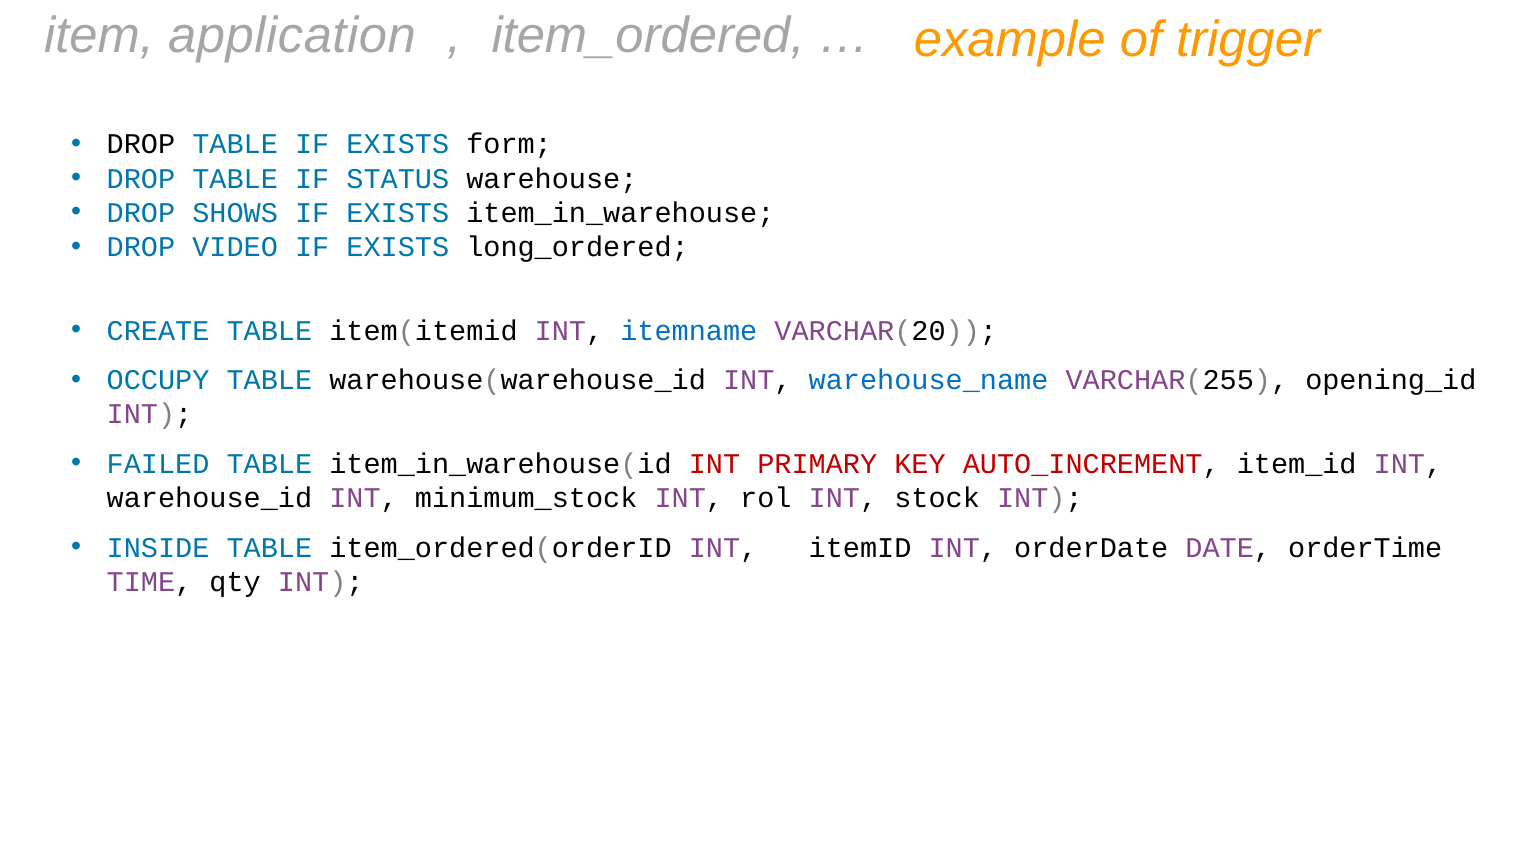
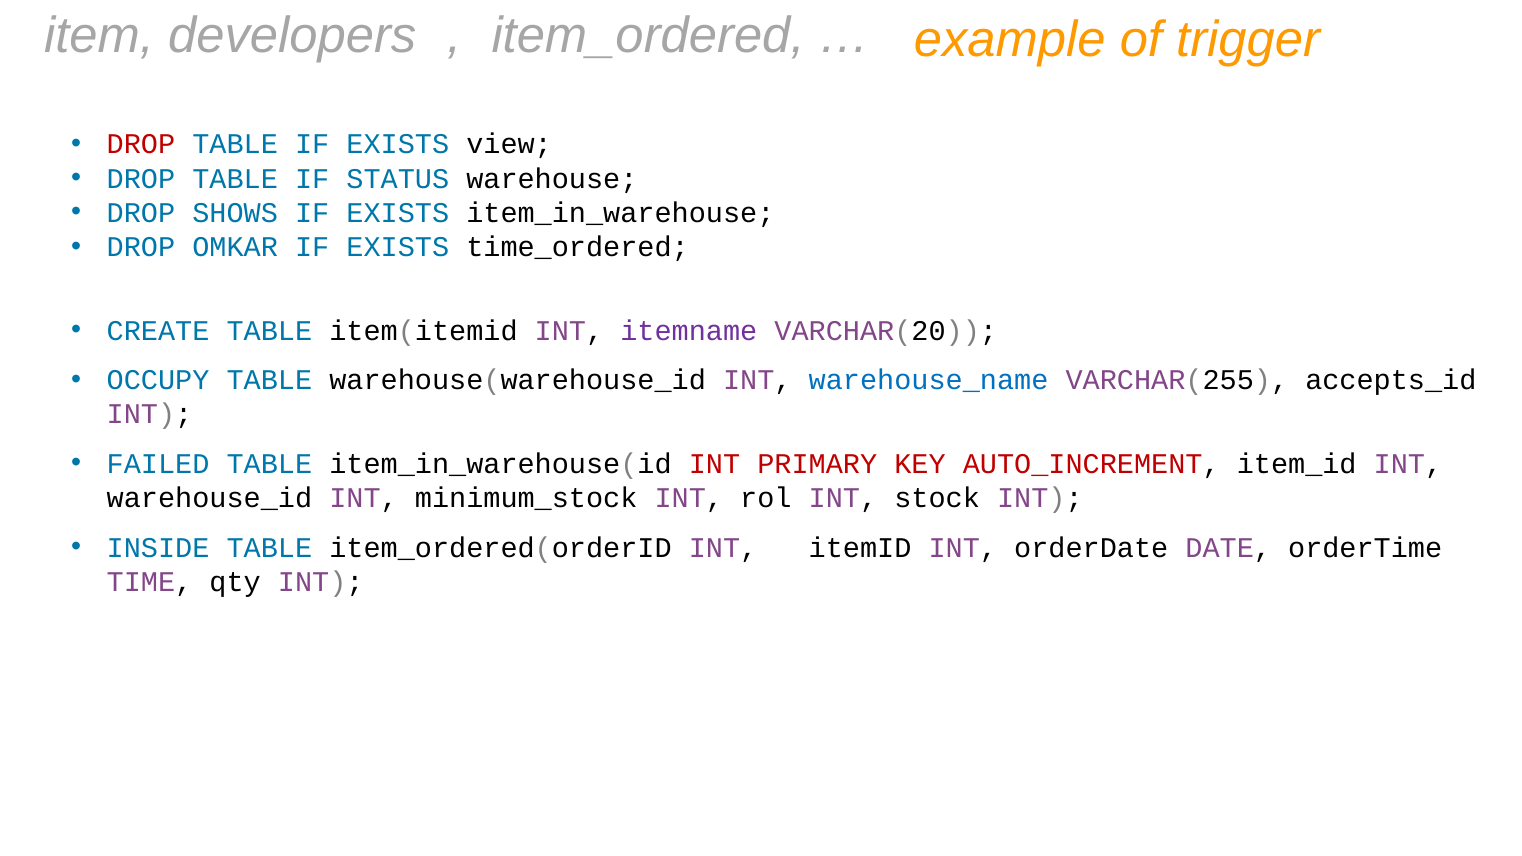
application: application -> developers (292, 36)
DROP colour: black -> red (141, 144)
form: form -> view (509, 144)
VIDEO: VIDEO -> OMKAR (235, 247)
long_ordered: long_ordered -> time_ordered (578, 247)
itemname colour: blue -> purple (689, 331)
opening_id: opening_id -> accepts_id (1391, 380)
